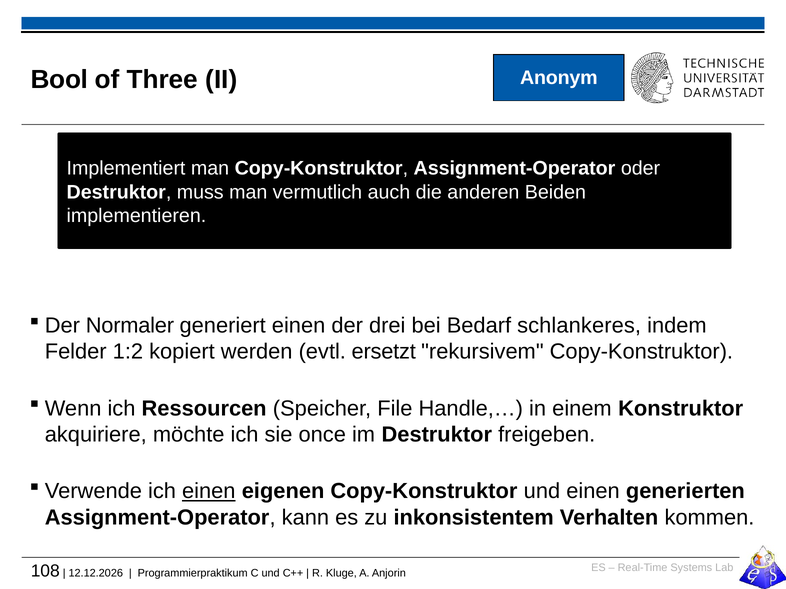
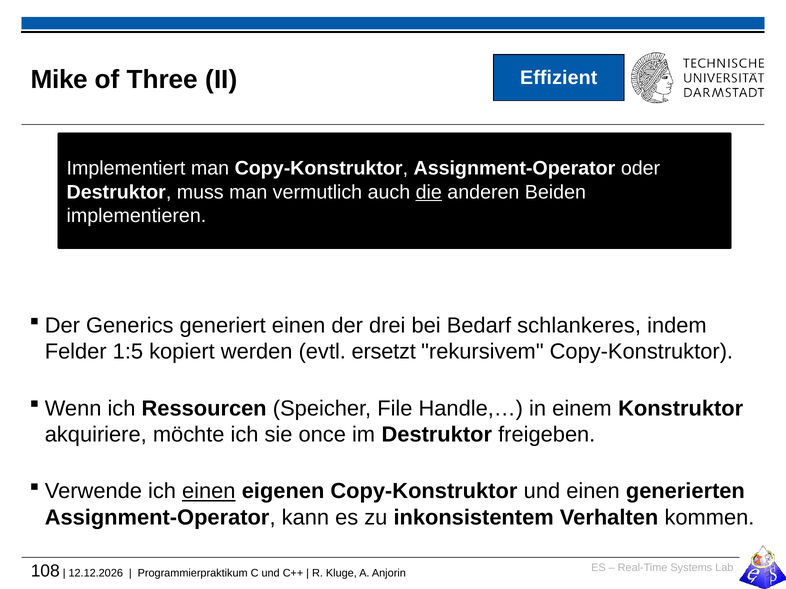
Bool: Bool -> Mike (59, 80)
Anonym: Anonym -> Effizient (559, 78)
die underline: none -> present (429, 192)
Normaler: Normaler -> Generics (130, 326)
1:2: 1:2 -> 1:5 (128, 352)
